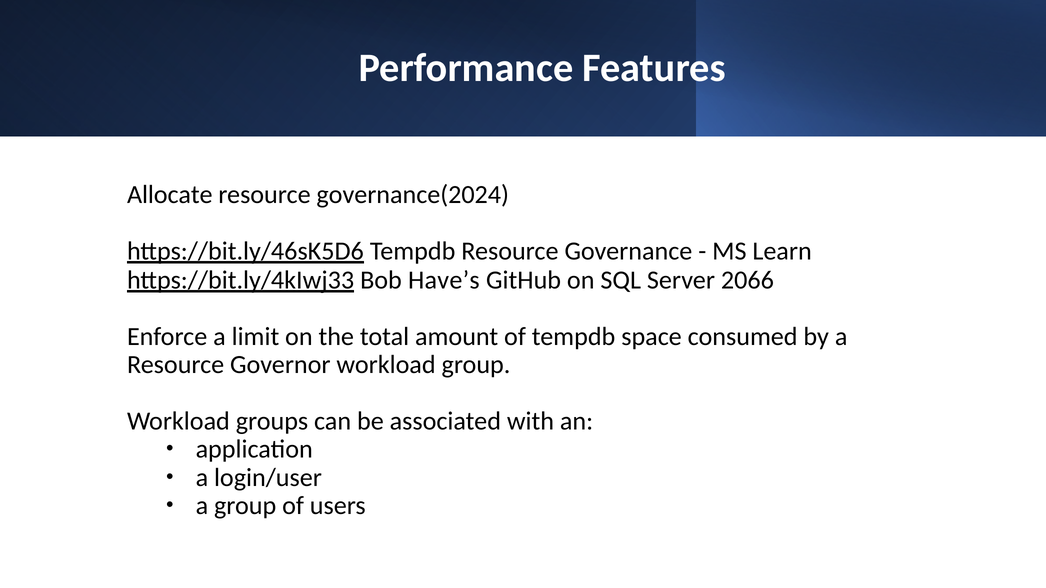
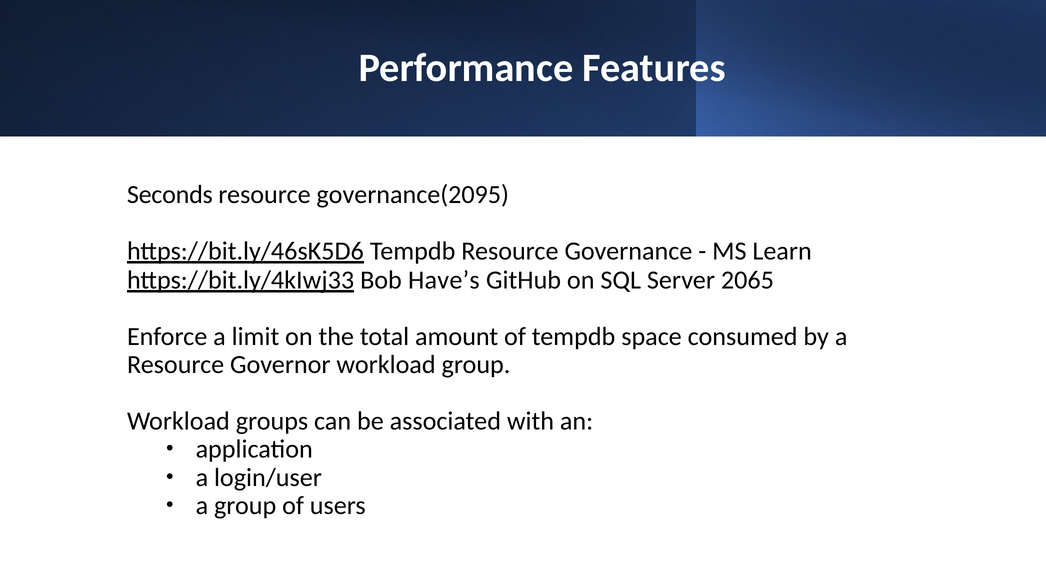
Allocate: Allocate -> Seconds (170, 195)
governance(2024: governance(2024 -> governance(2095 (413, 195)
2066: 2066 -> 2065 (747, 280)
